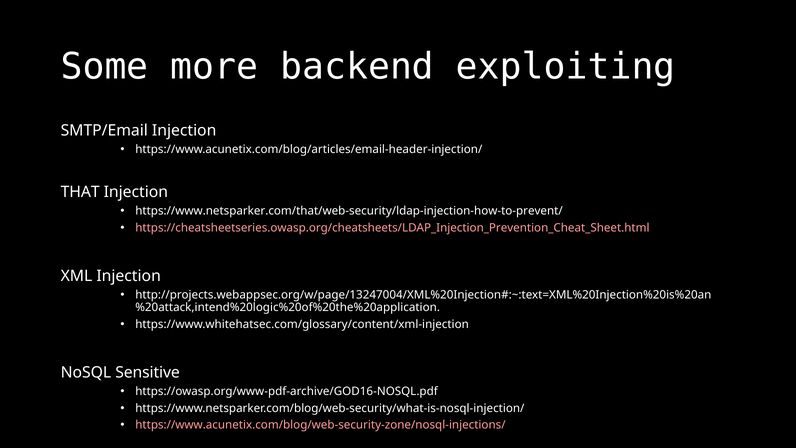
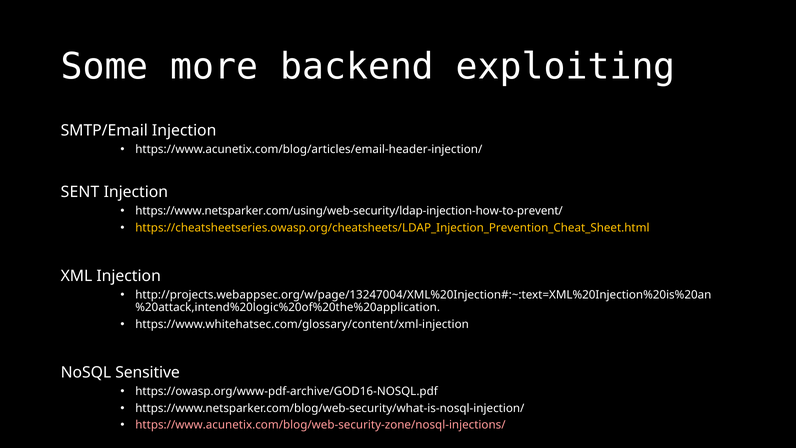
THAT: THAT -> SENT (80, 192)
https://www.netsparker.com/that/web-security/ldap-injection-how-to-prevent/: https://www.netsparker.com/that/web-security/ldap-injection-how-to-prevent/ -> https://www.netsparker.com/using/web-security/ldap-injection-how-to-prevent/ (349, 211)
https://cheatsheetseries.owasp.org/cheatsheets/LDAP_Injection_Prevention_Cheat_Sheet.html colour: pink -> yellow (392, 228)
